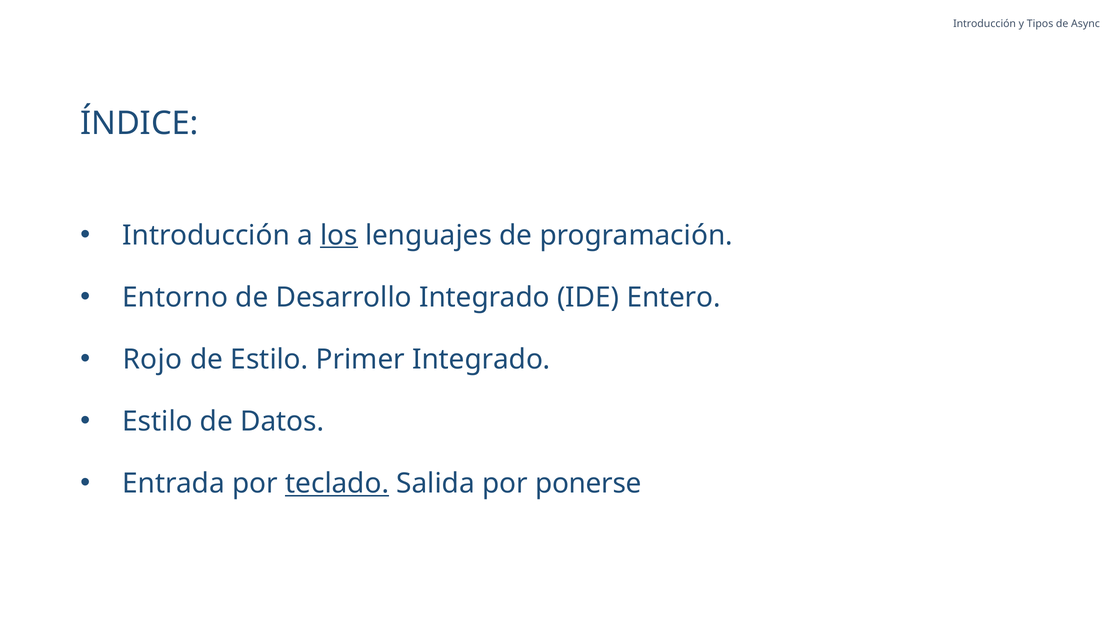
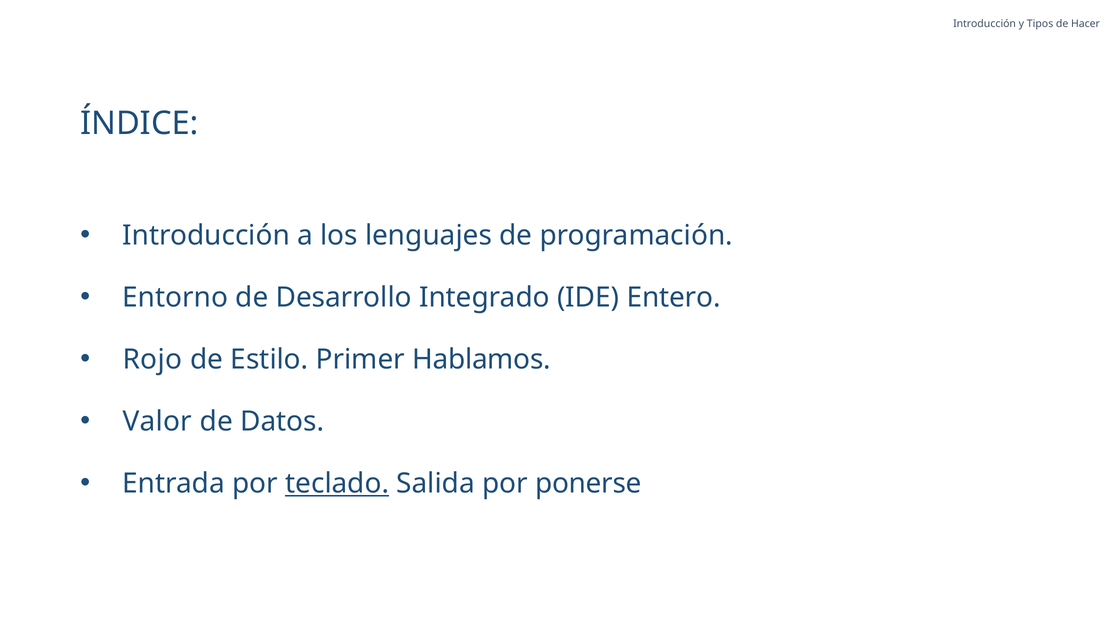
Async: Async -> Hacer (1086, 24)
los underline: present -> none (339, 235)
Primer Integrado: Integrado -> Hablamos (481, 359)
Estilo: Estilo -> Valor (157, 422)
